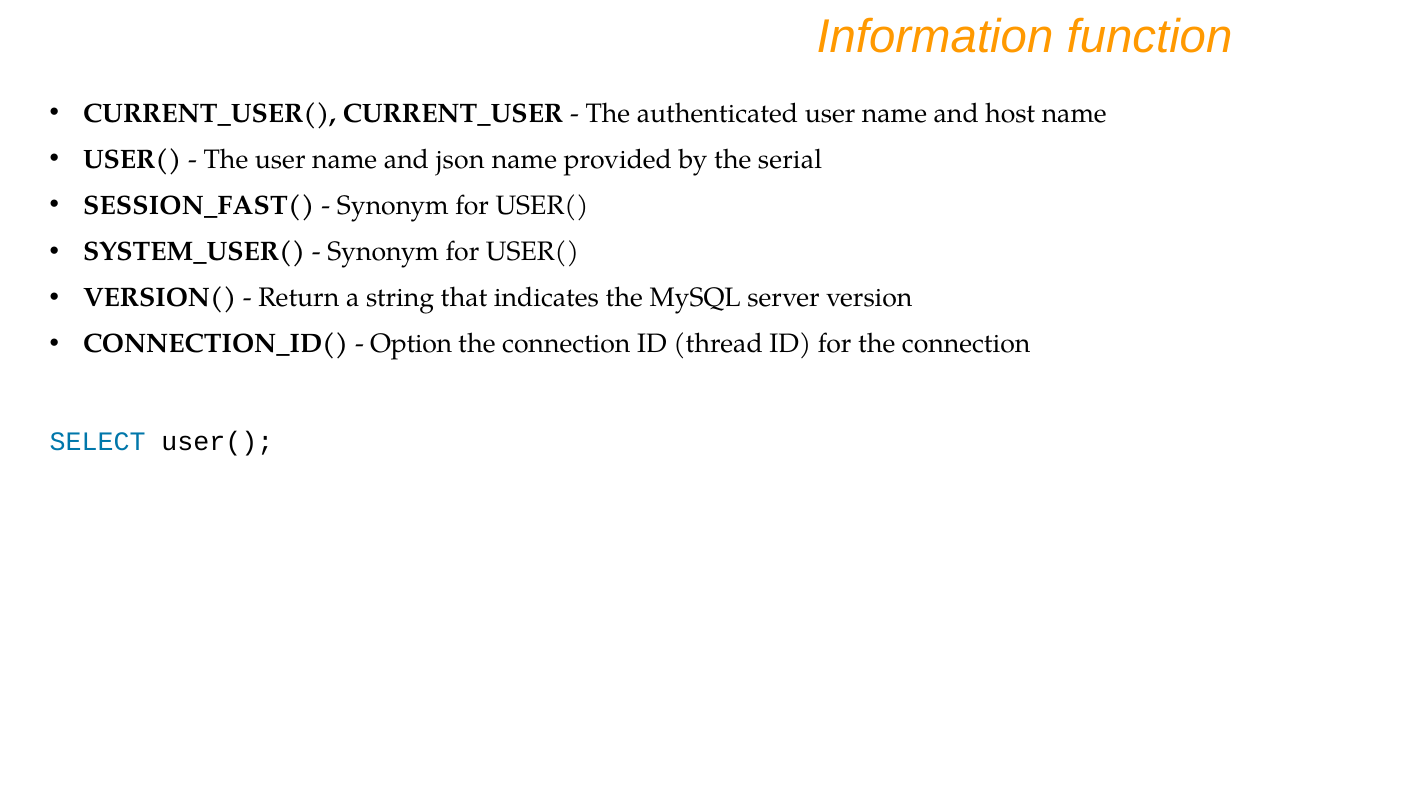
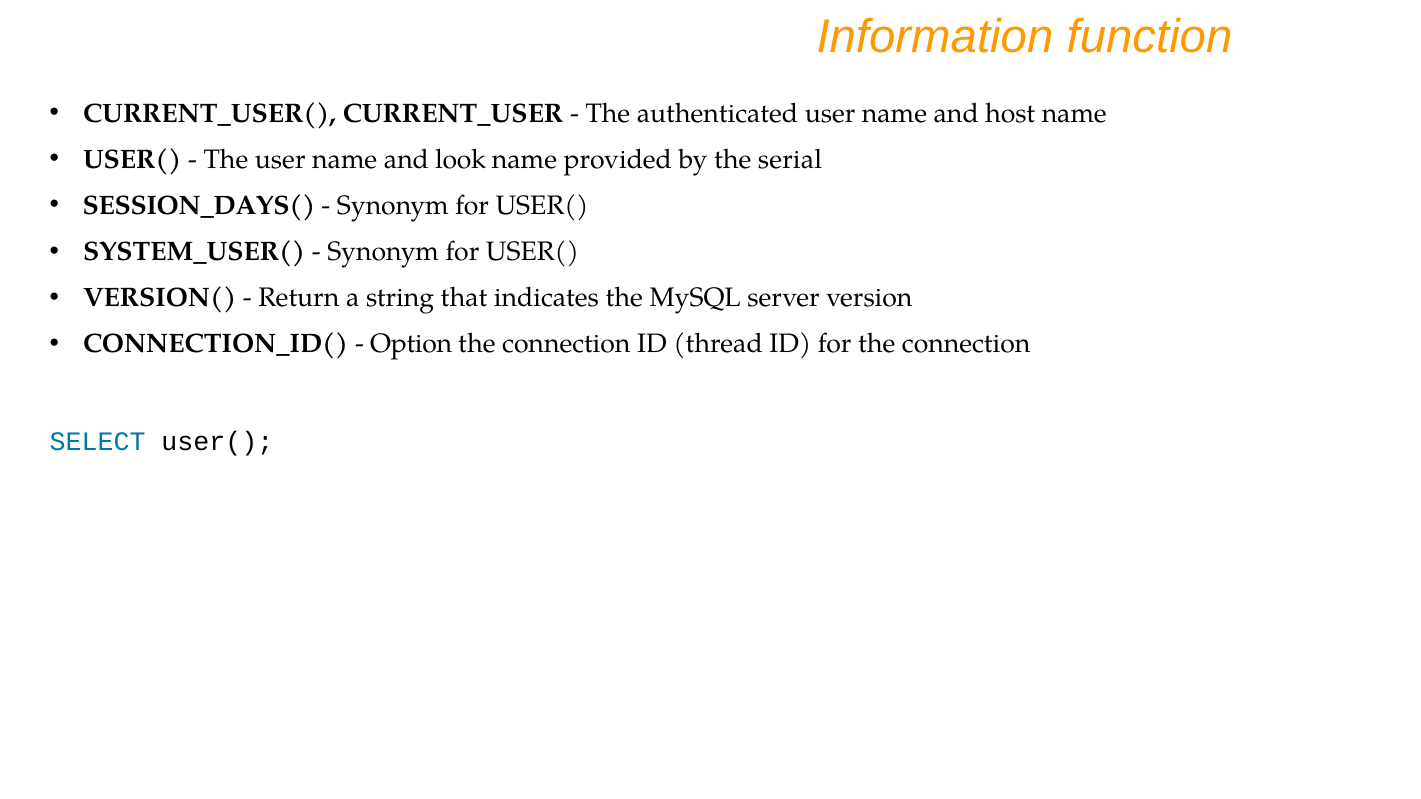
json: json -> look (461, 160)
SESSION_FAST(: SESSION_FAST( -> SESSION_DAYS( (199, 206)
